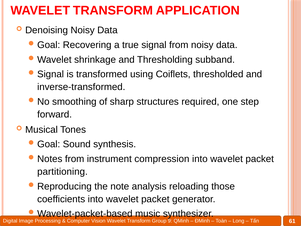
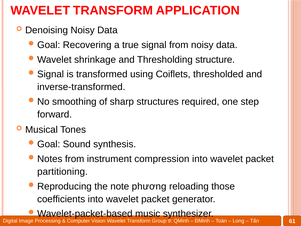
subband: subband -> structure (215, 60)
analysis: analysis -> phương (149, 186)
